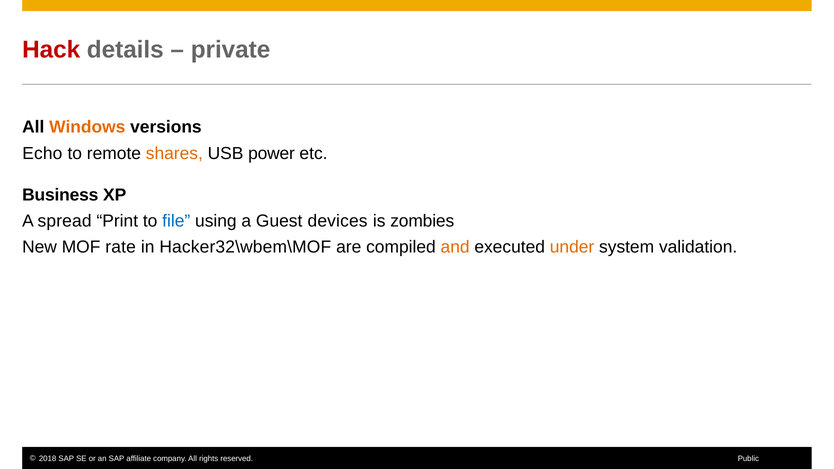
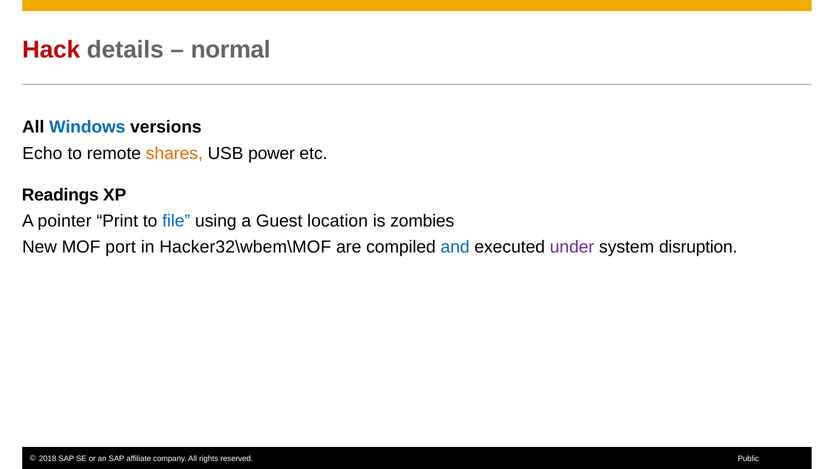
private: private -> normal (231, 50)
Windows colour: orange -> blue (87, 127)
Business: Business -> Readings (60, 195)
spread: spread -> pointer (65, 221)
devices: devices -> location (338, 221)
rate: rate -> port (121, 247)
and colour: orange -> blue (455, 247)
under colour: orange -> purple (572, 247)
validation: validation -> disruption (698, 247)
